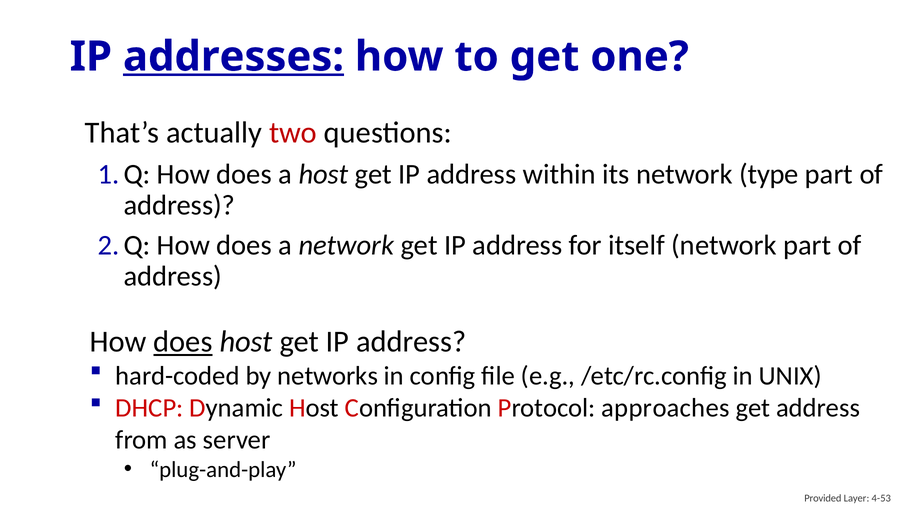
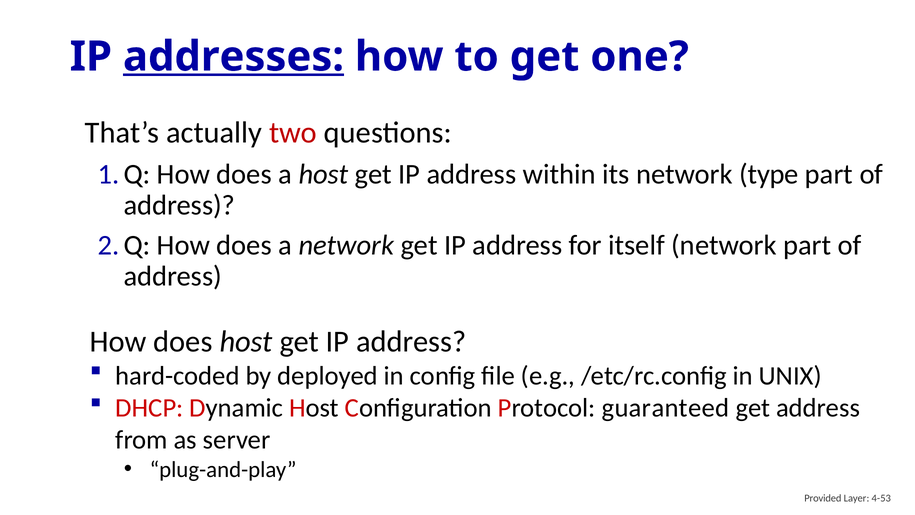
does underline: present -> none (183, 342)
networks: networks -> deployed (328, 376)
approaches: approaches -> guaranteed (665, 408)
